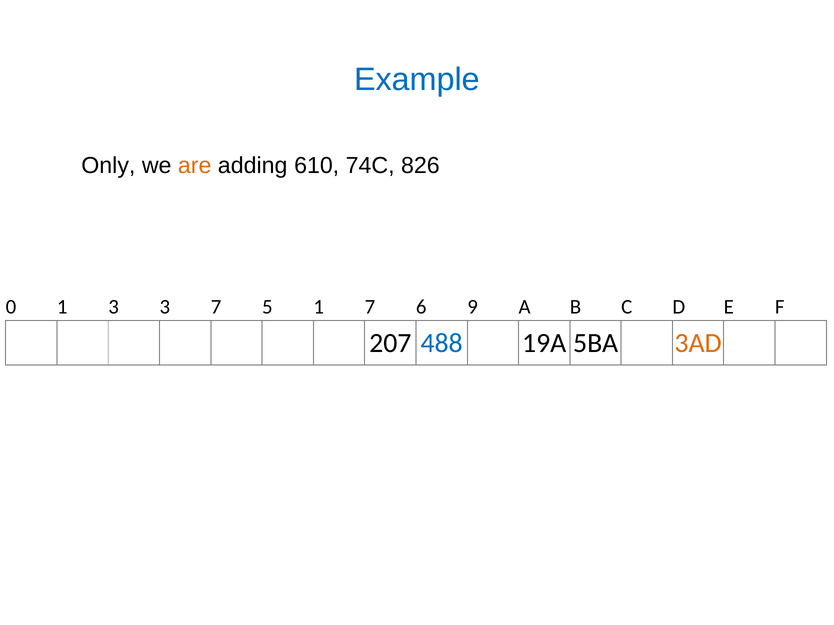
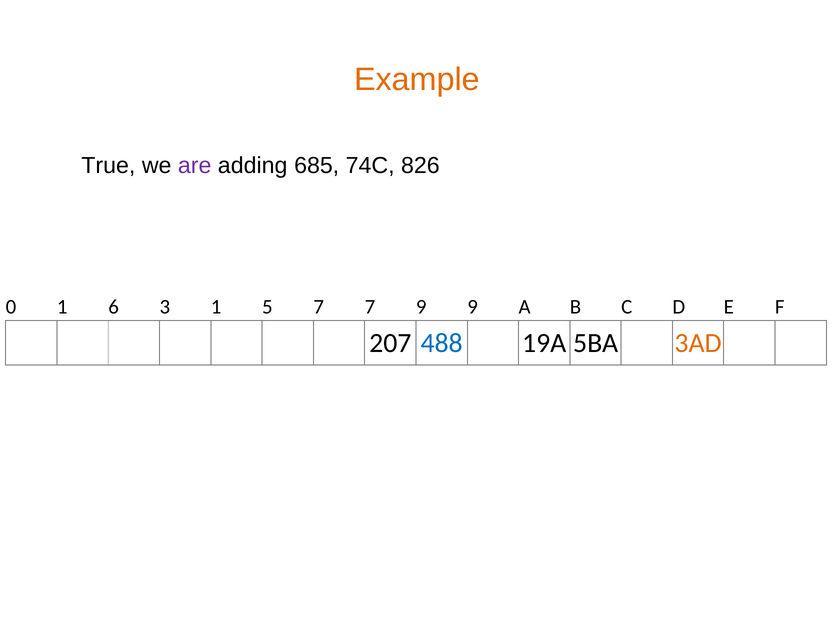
Example colour: blue -> orange (417, 79)
Only: Only -> True (108, 166)
are colour: orange -> purple (195, 166)
610: 610 -> 685 (317, 166)
1 3: 3 -> 6 (114, 307)
3 7: 7 -> 1 (216, 307)
5 1: 1 -> 7 (319, 307)
7 6: 6 -> 9 (421, 307)
